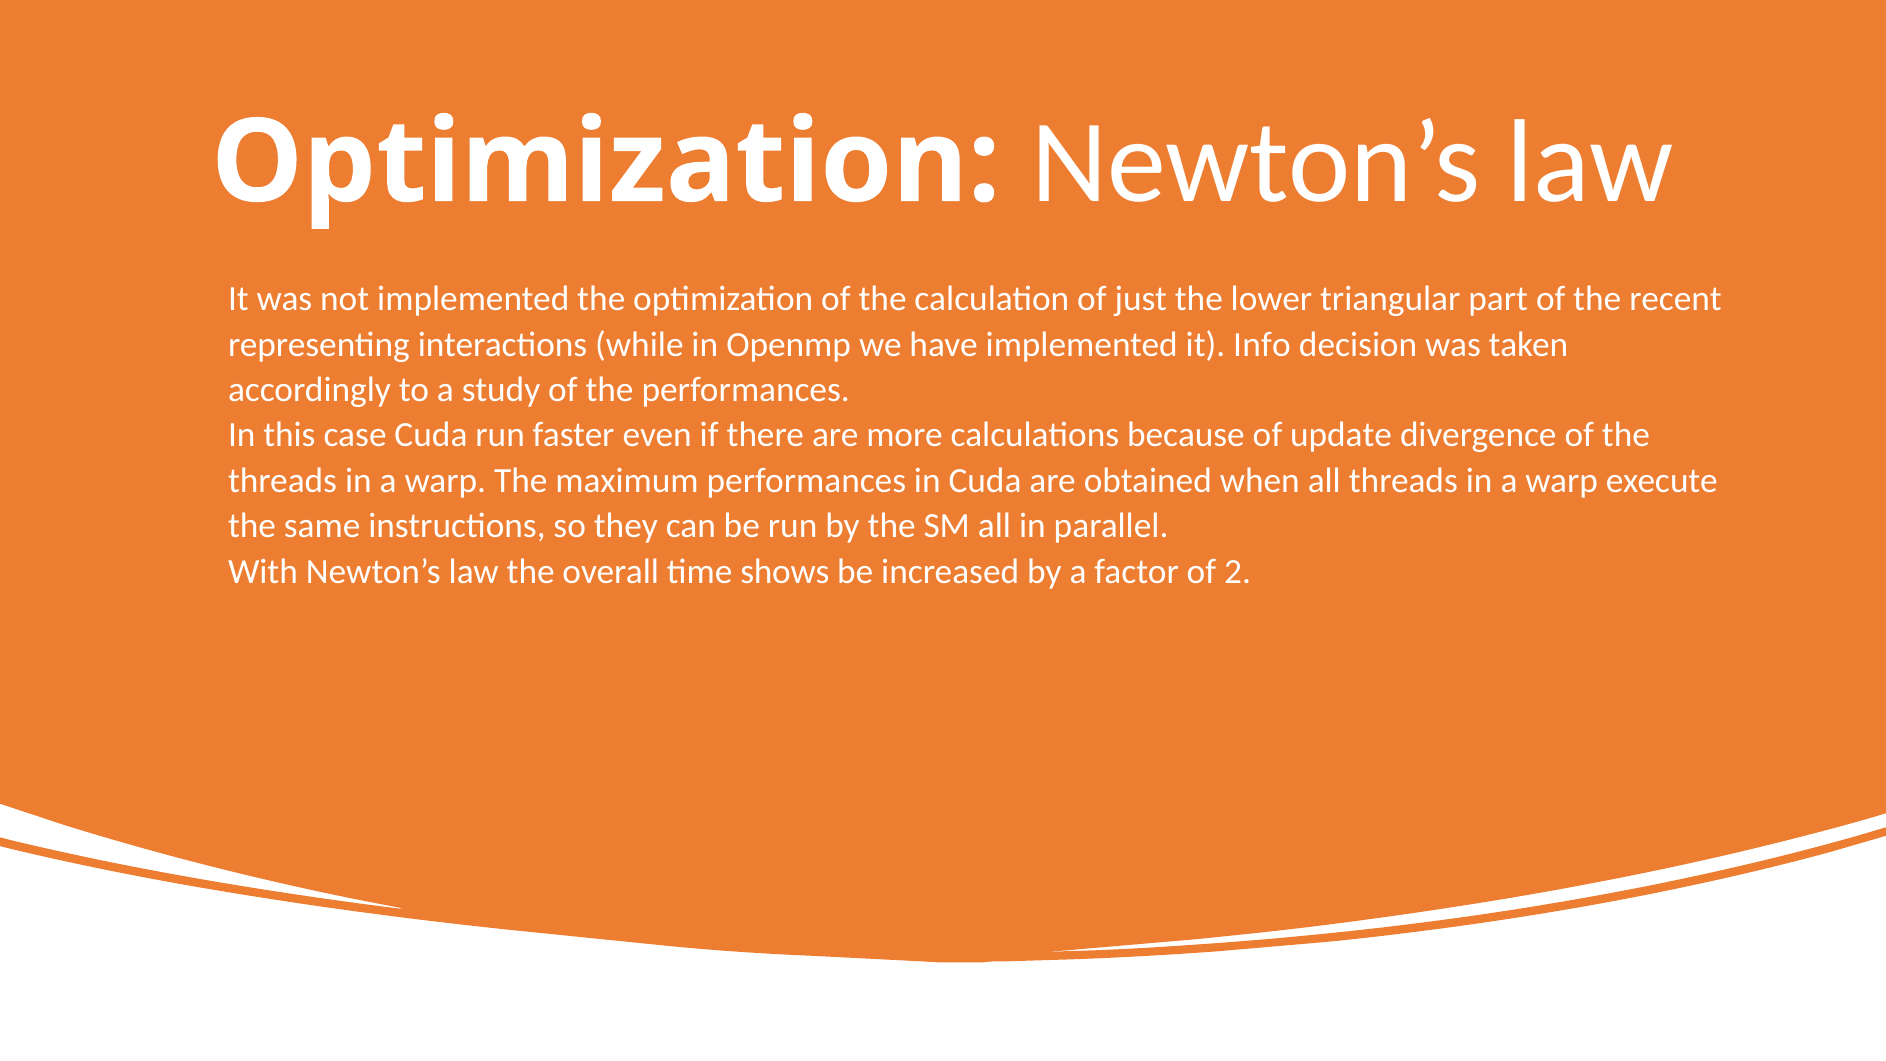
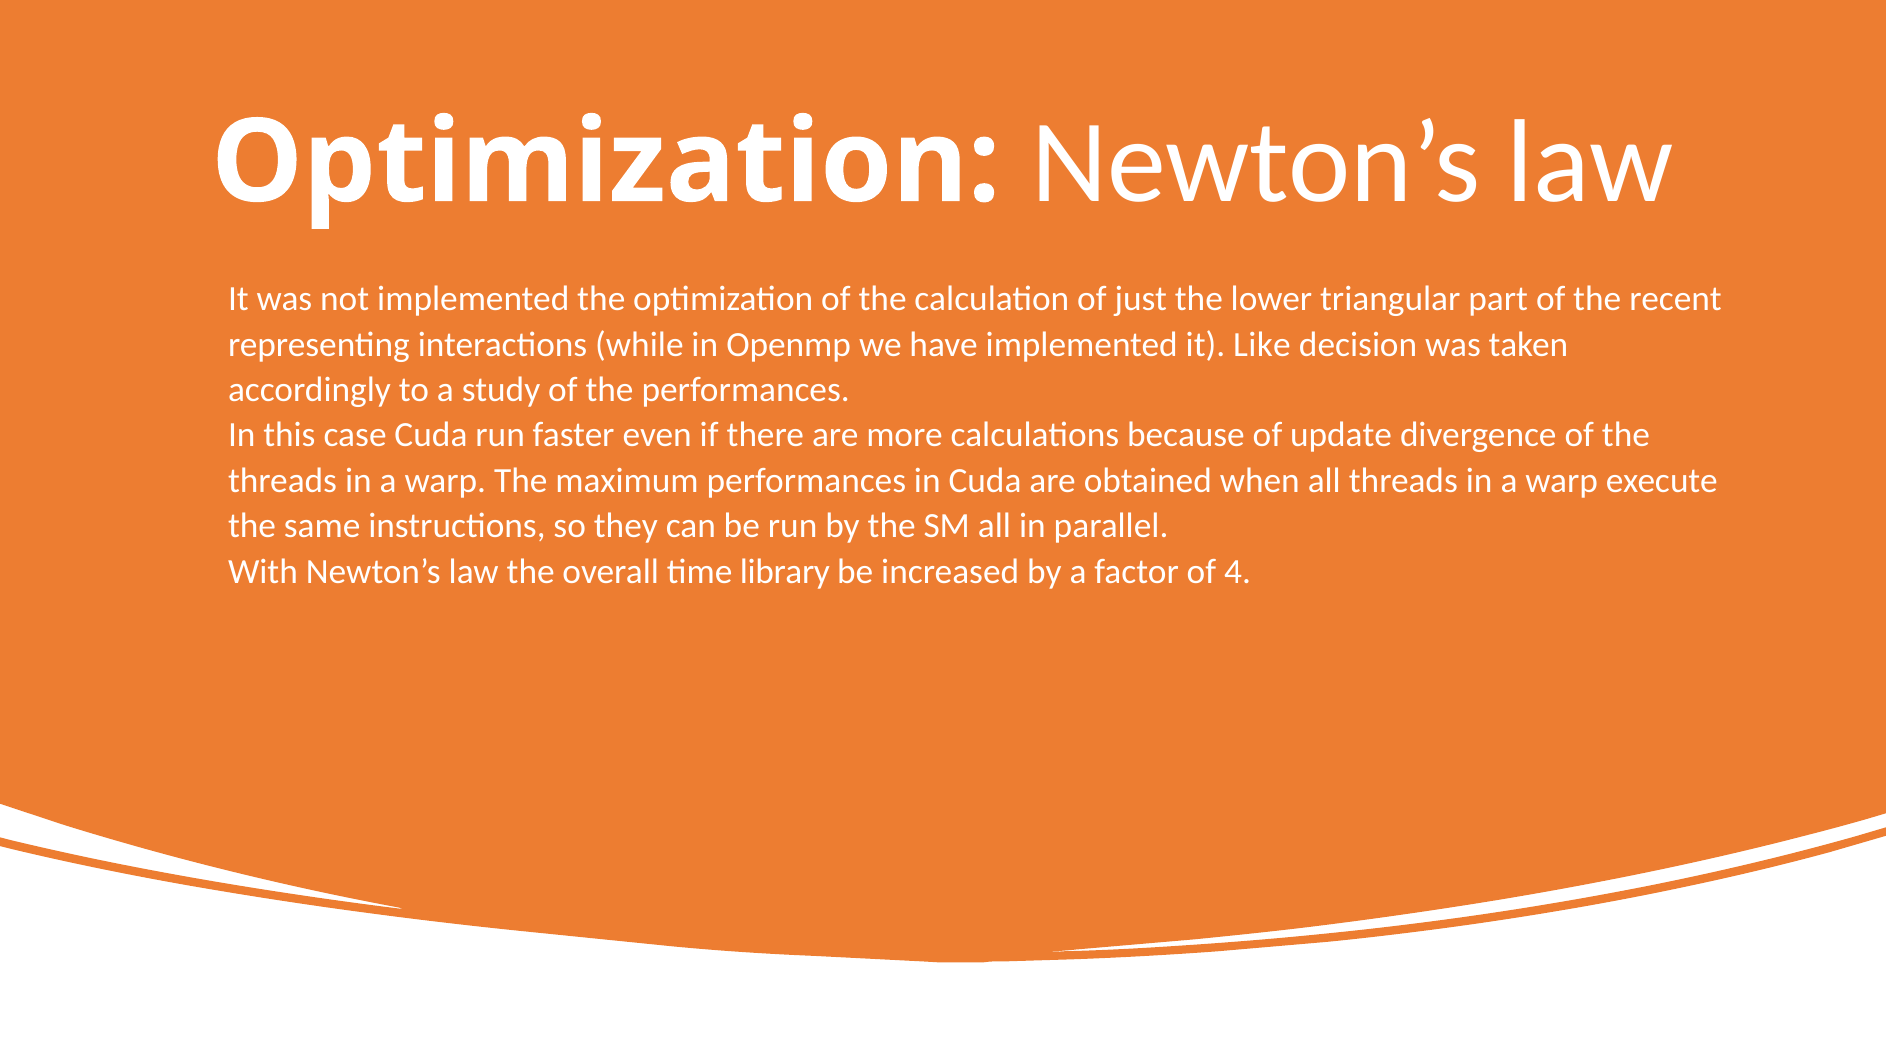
Info: Info -> Like (1262, 344)
shows: shows -> library (785, 571)
2: 2 -> 4 (1238, 571)
